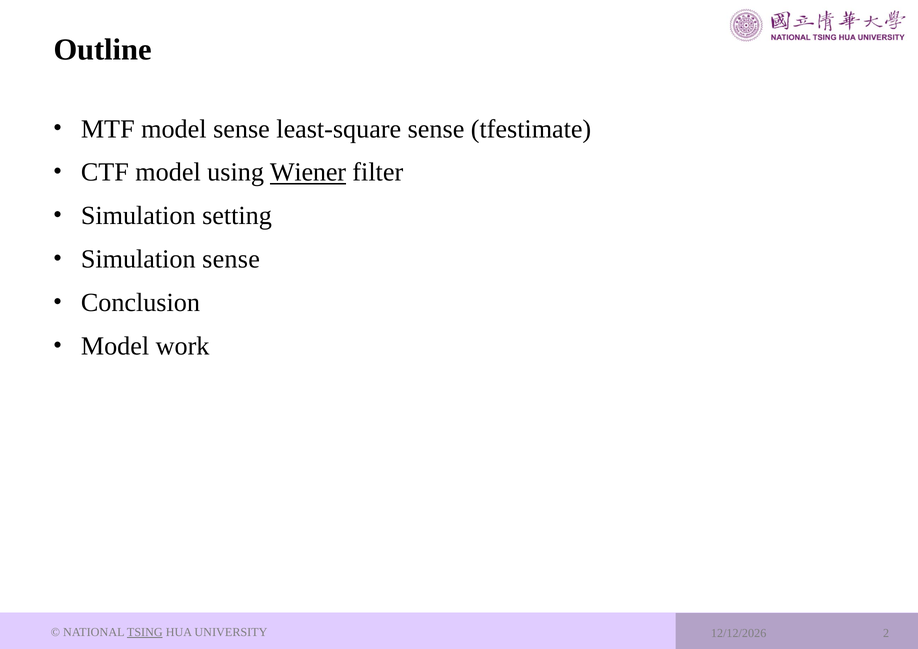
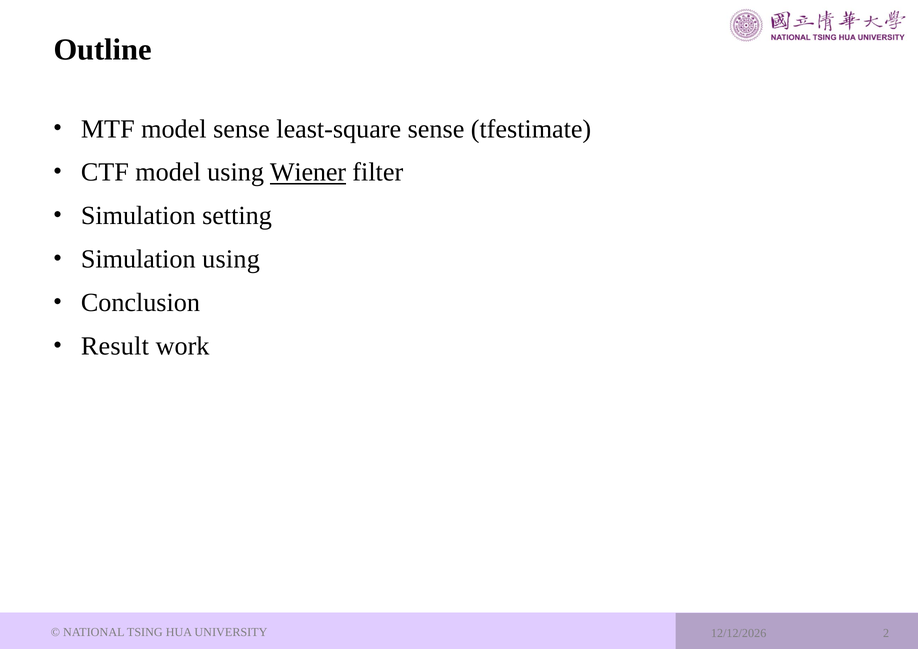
Simulation sense: sense -> using (231, 259)
Model: Model -> Result (115, 346)
TSING underline: present -> none (145, 632)
